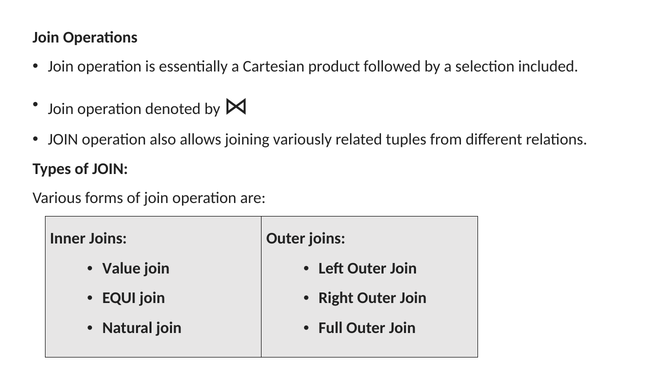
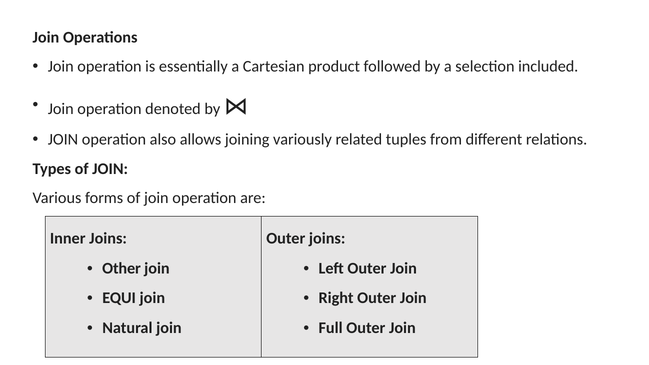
Value: Value -> Other (121, 268)
